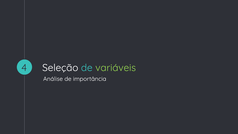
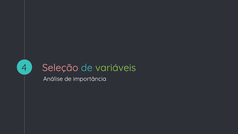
Seleção colour: white -> pink (60, 68)
